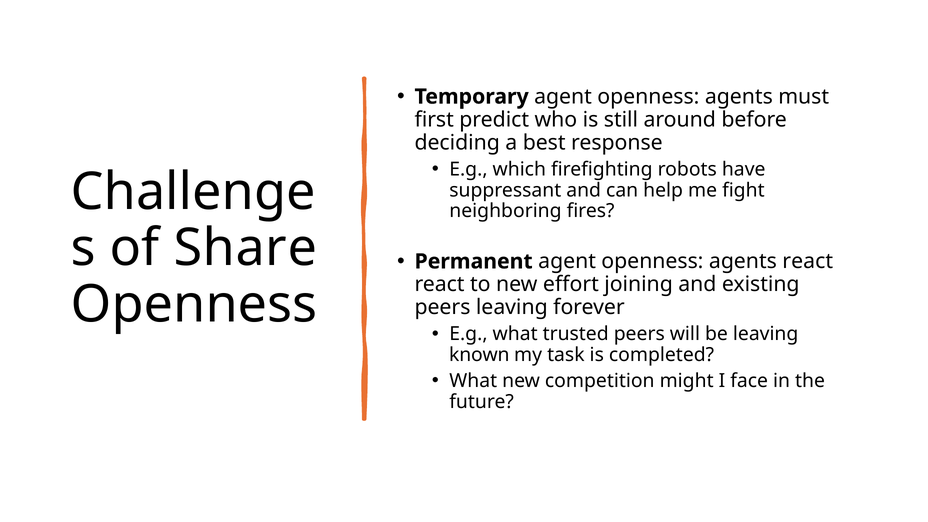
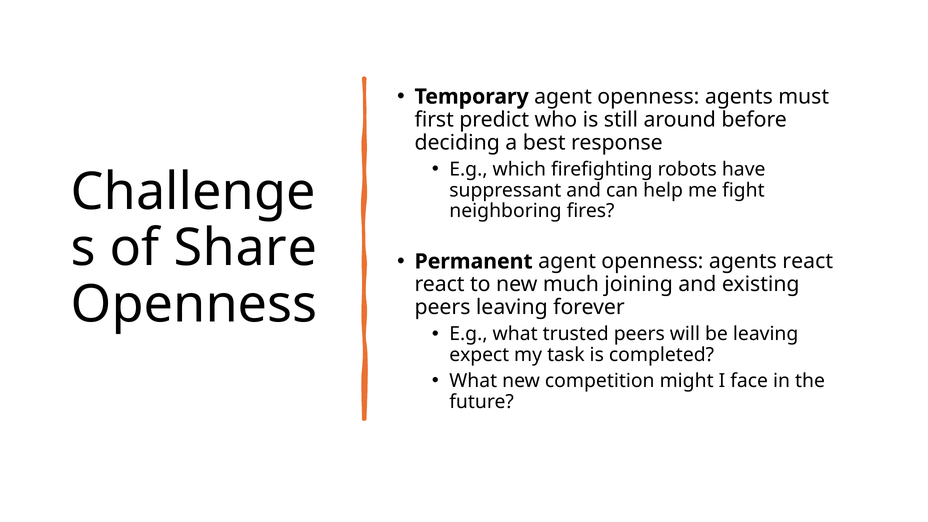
effort: effort -> much (571, 284)
known: known -> expect (479, 355)
